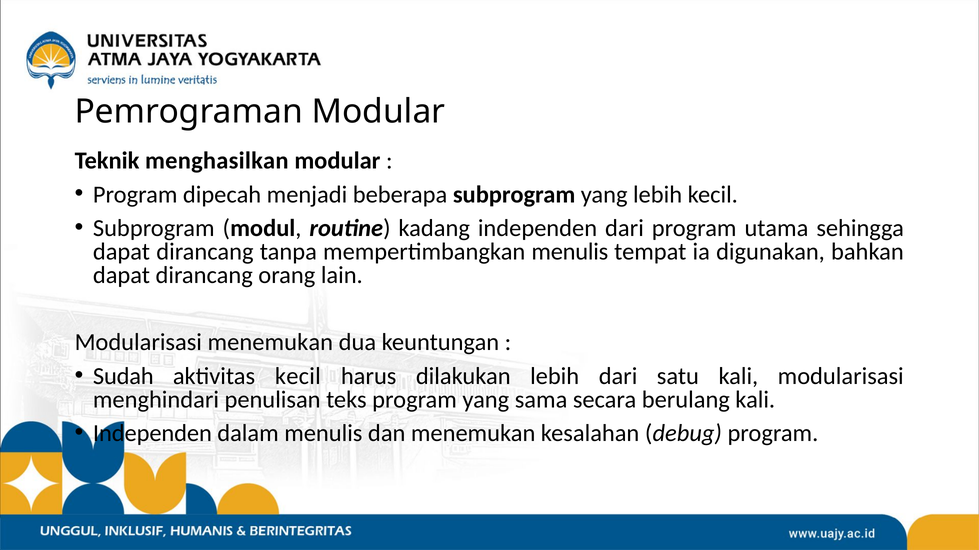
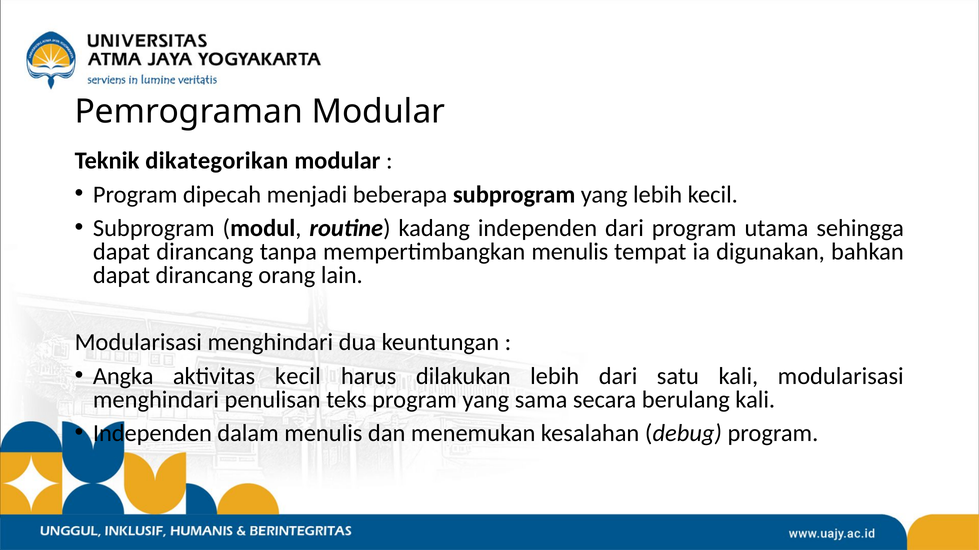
menghasilkan: menghasilkan -> dikategorikan (217, 161)
menemukan: menemukan -> menghindari (270, 343)
Sudah: Sudah -> Angka (123, 376)
